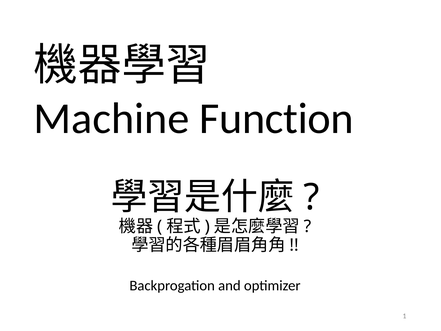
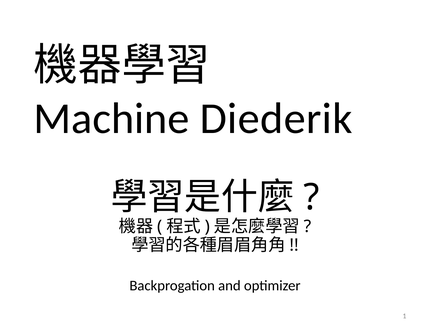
Function: Function -> Diederik (276, 119)
